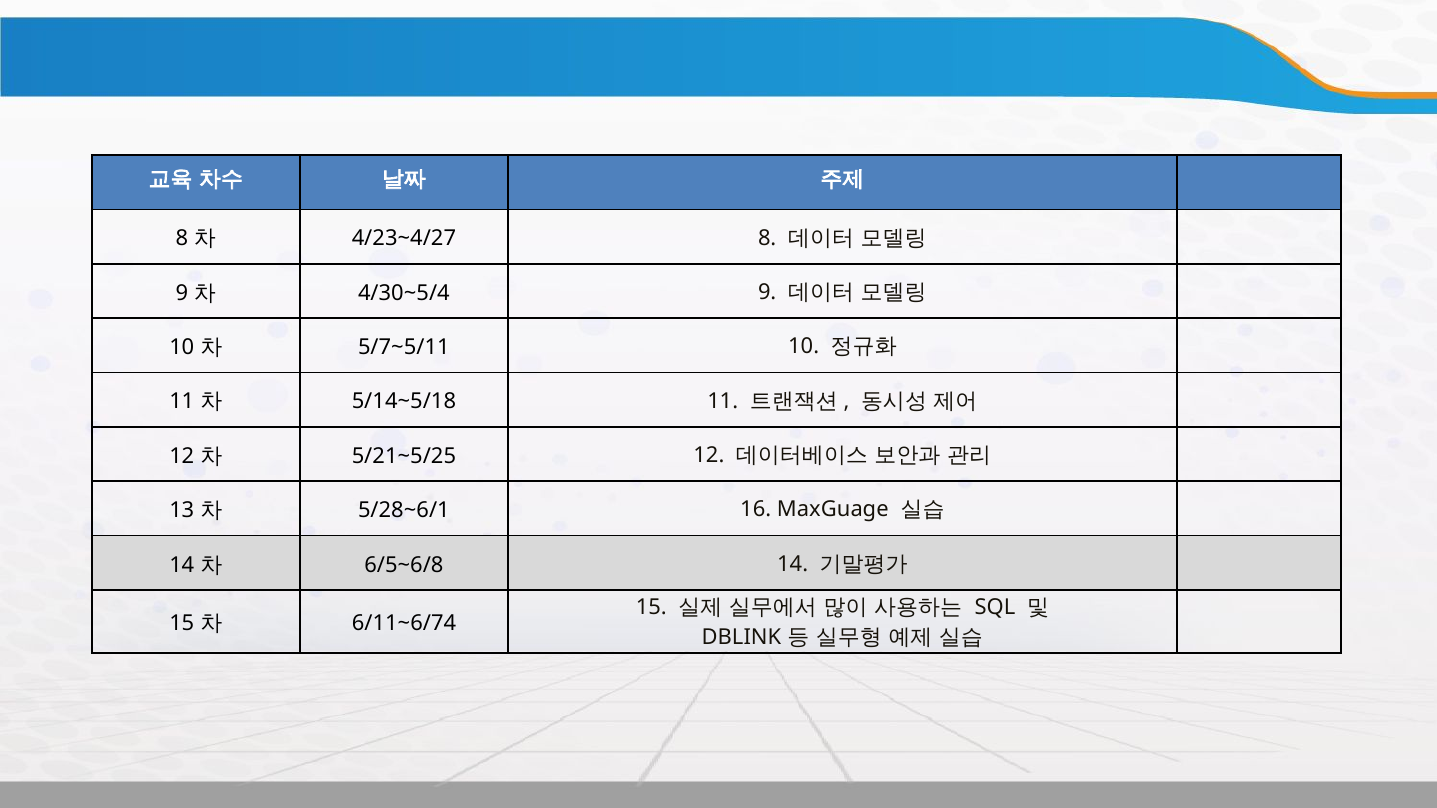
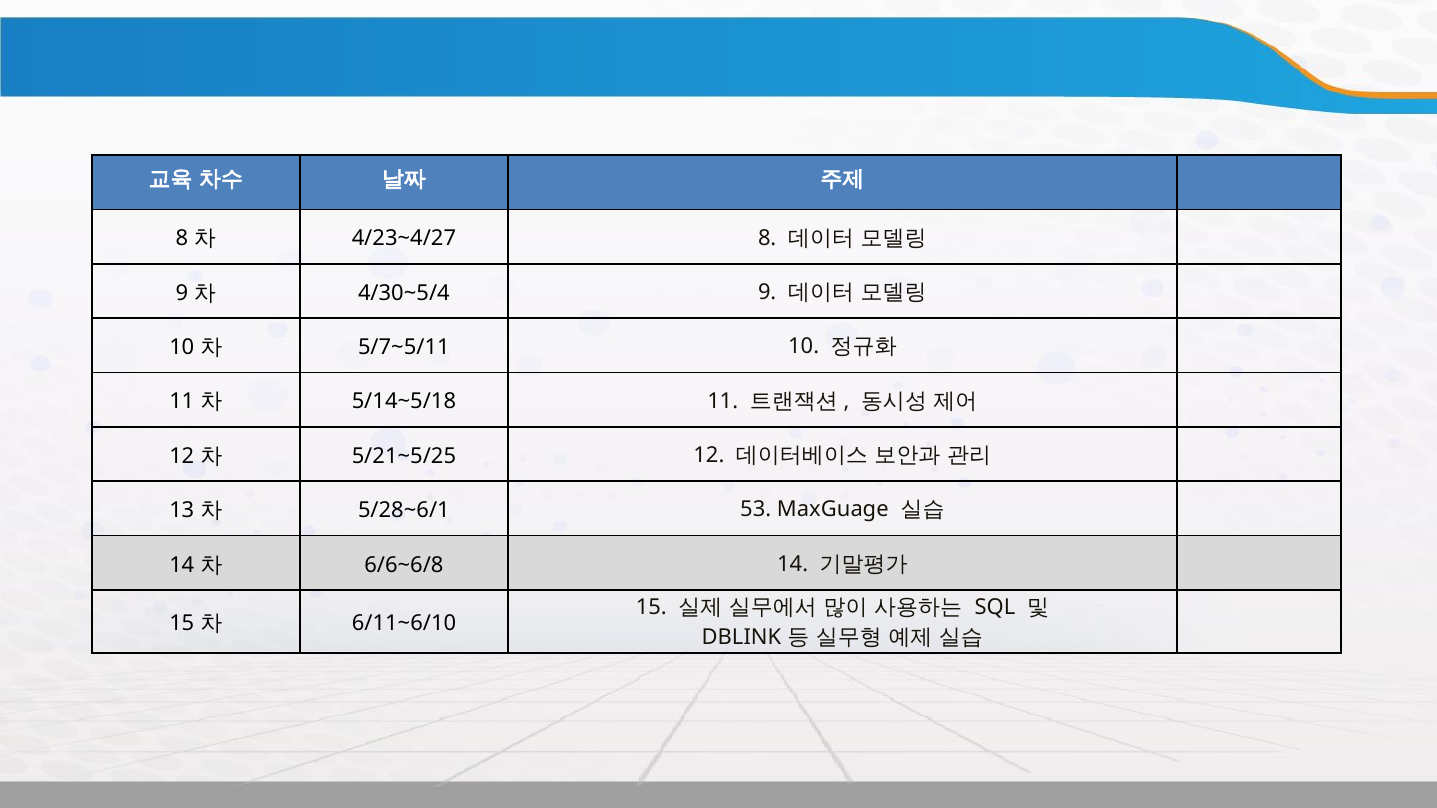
16: 16 -> 53 (756, 510)
6/5~6/8: 6/5~6/8 -> 6/6~6/8 (404, 565)
6/11~6/74: 6/11~6/74 -> 6/11~6/10 (404, 624)
